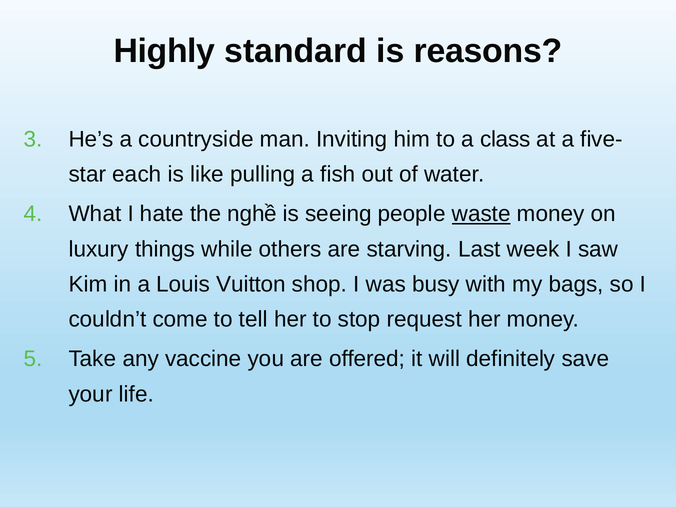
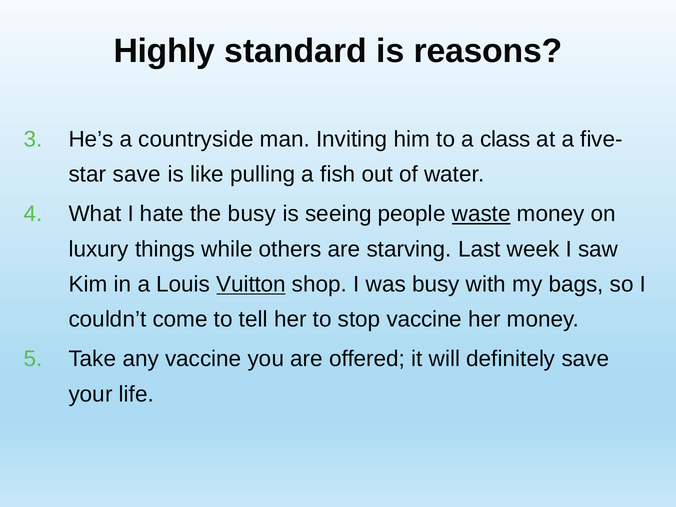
each: each -> save (137, 174)
the nghề: nghề -> busy (252, 214)
Vuitton underline: none -> present (251, 284)
stop request: request -> vaccine (424, 319)
